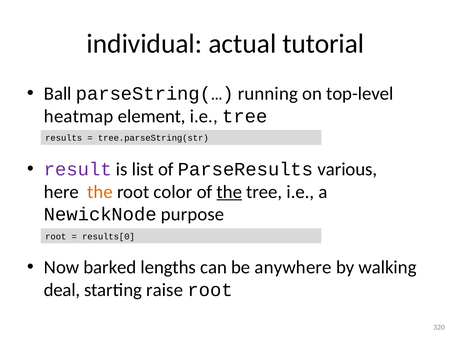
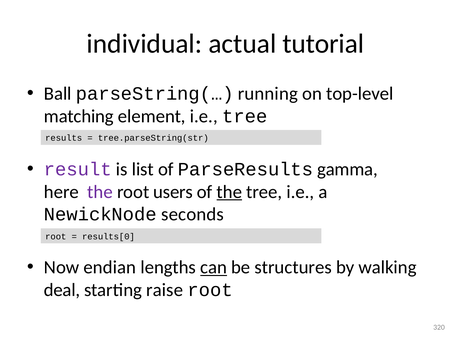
heatmap: heatmap -> matching (79, 116)
various: various -> gamma (347, 169)
the colour: orange -> purple (100, 192)
color: color -> users (173, 192)
purpose: purpose -> seconds (193, 215)
barked: barked -> endian (110, 268)
can underline: none -> present (214, 268)
anywhere: anywhere -> structures (293, 268)
